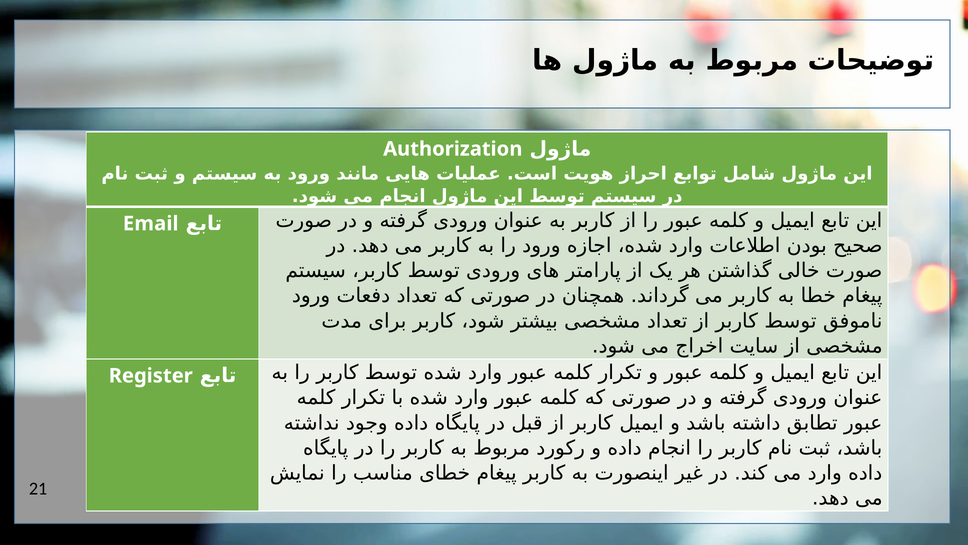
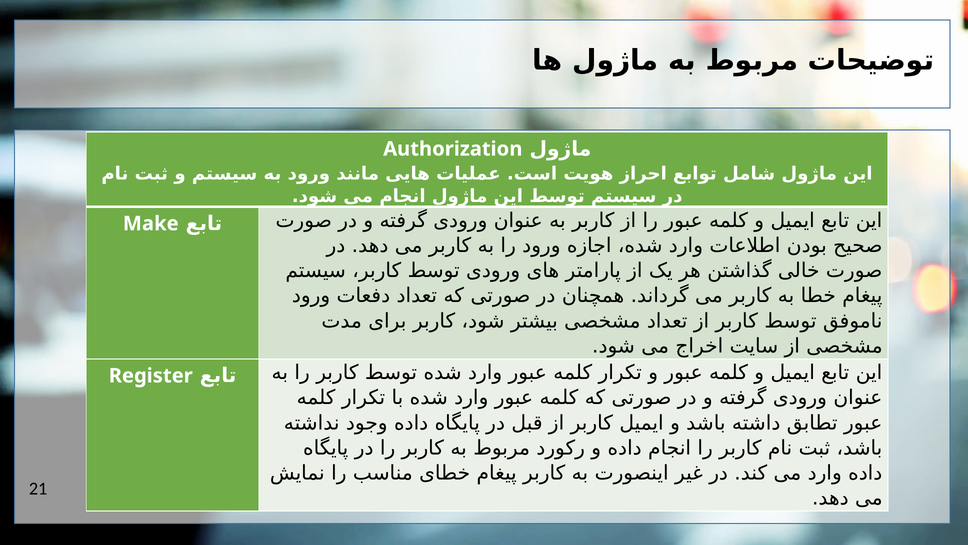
Email: Email -> Make (151, 223)
